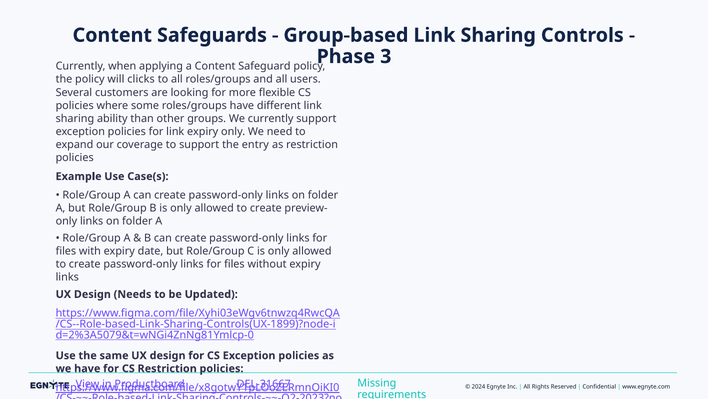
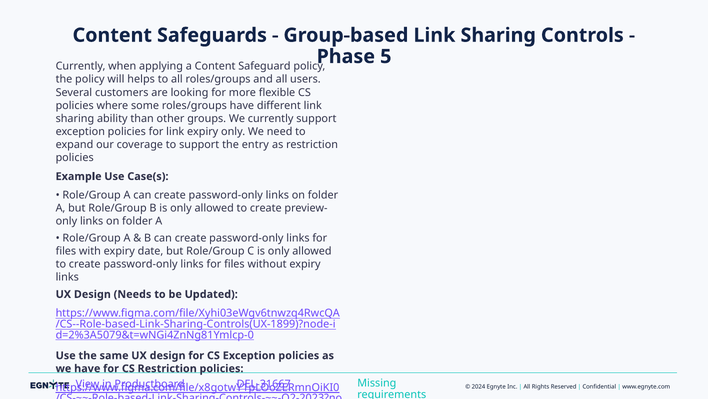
3: 3 -> 5 (386, 56)
clicks: clicks -> helps (141, 79)
